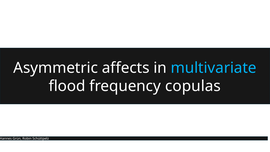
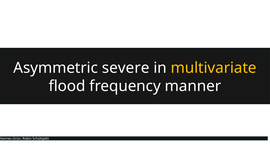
affects: affects -> severe (126, 68)
multivariate colour: light blue -> yellow (214, 68)
copulas: copulas -> manner (193, 86)
